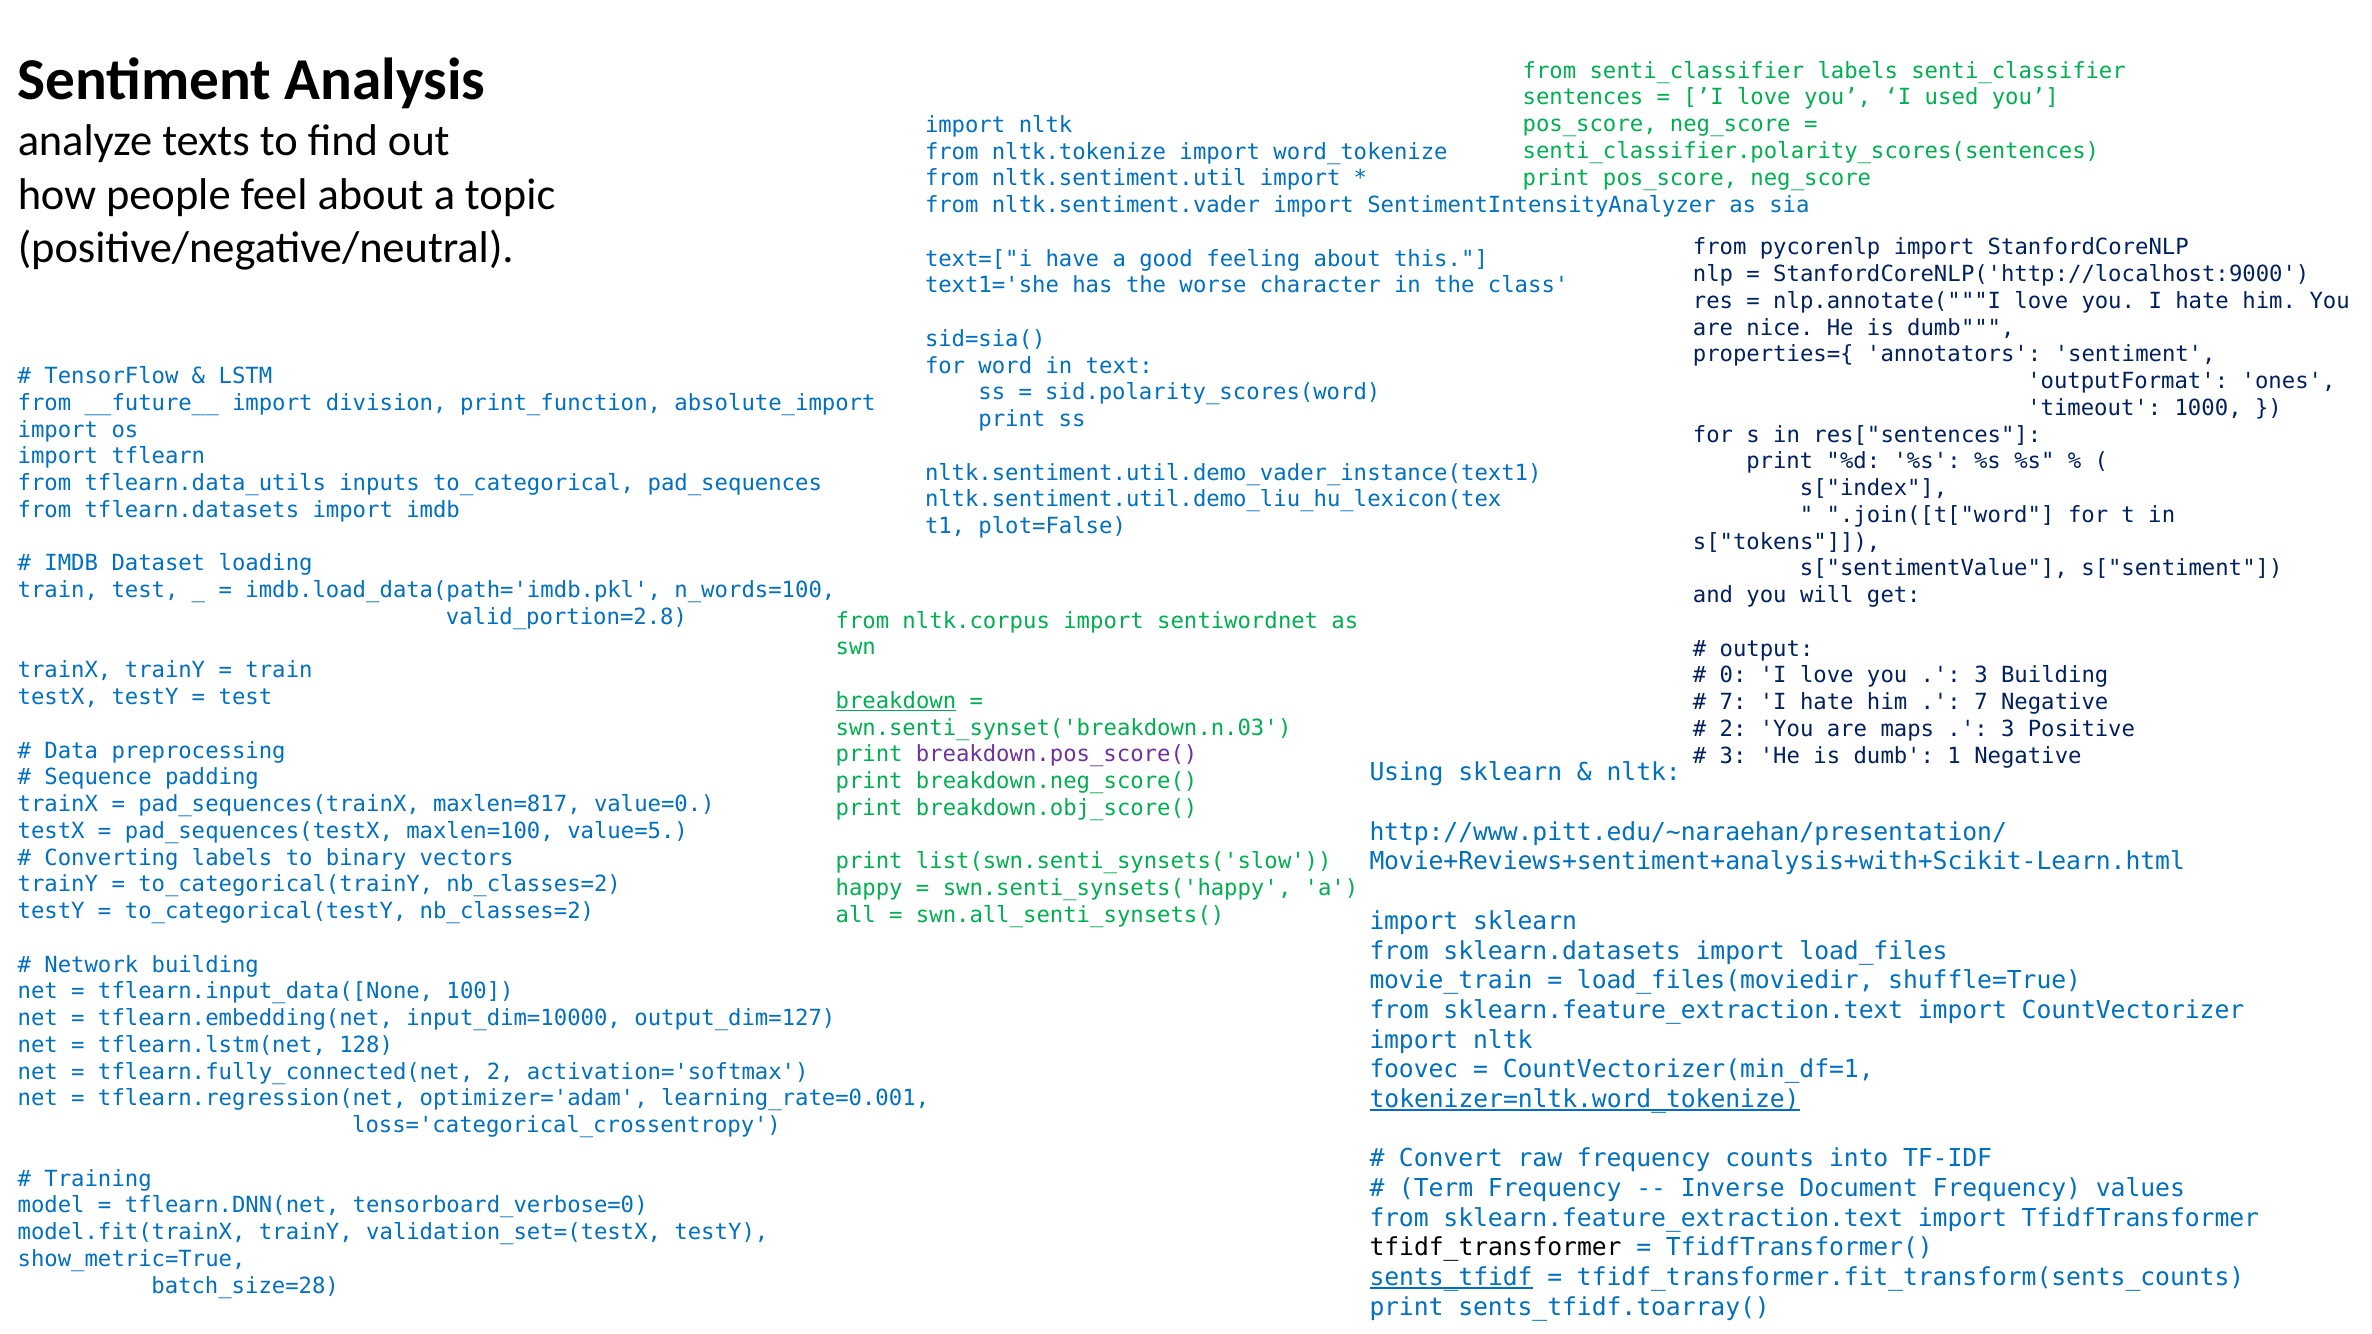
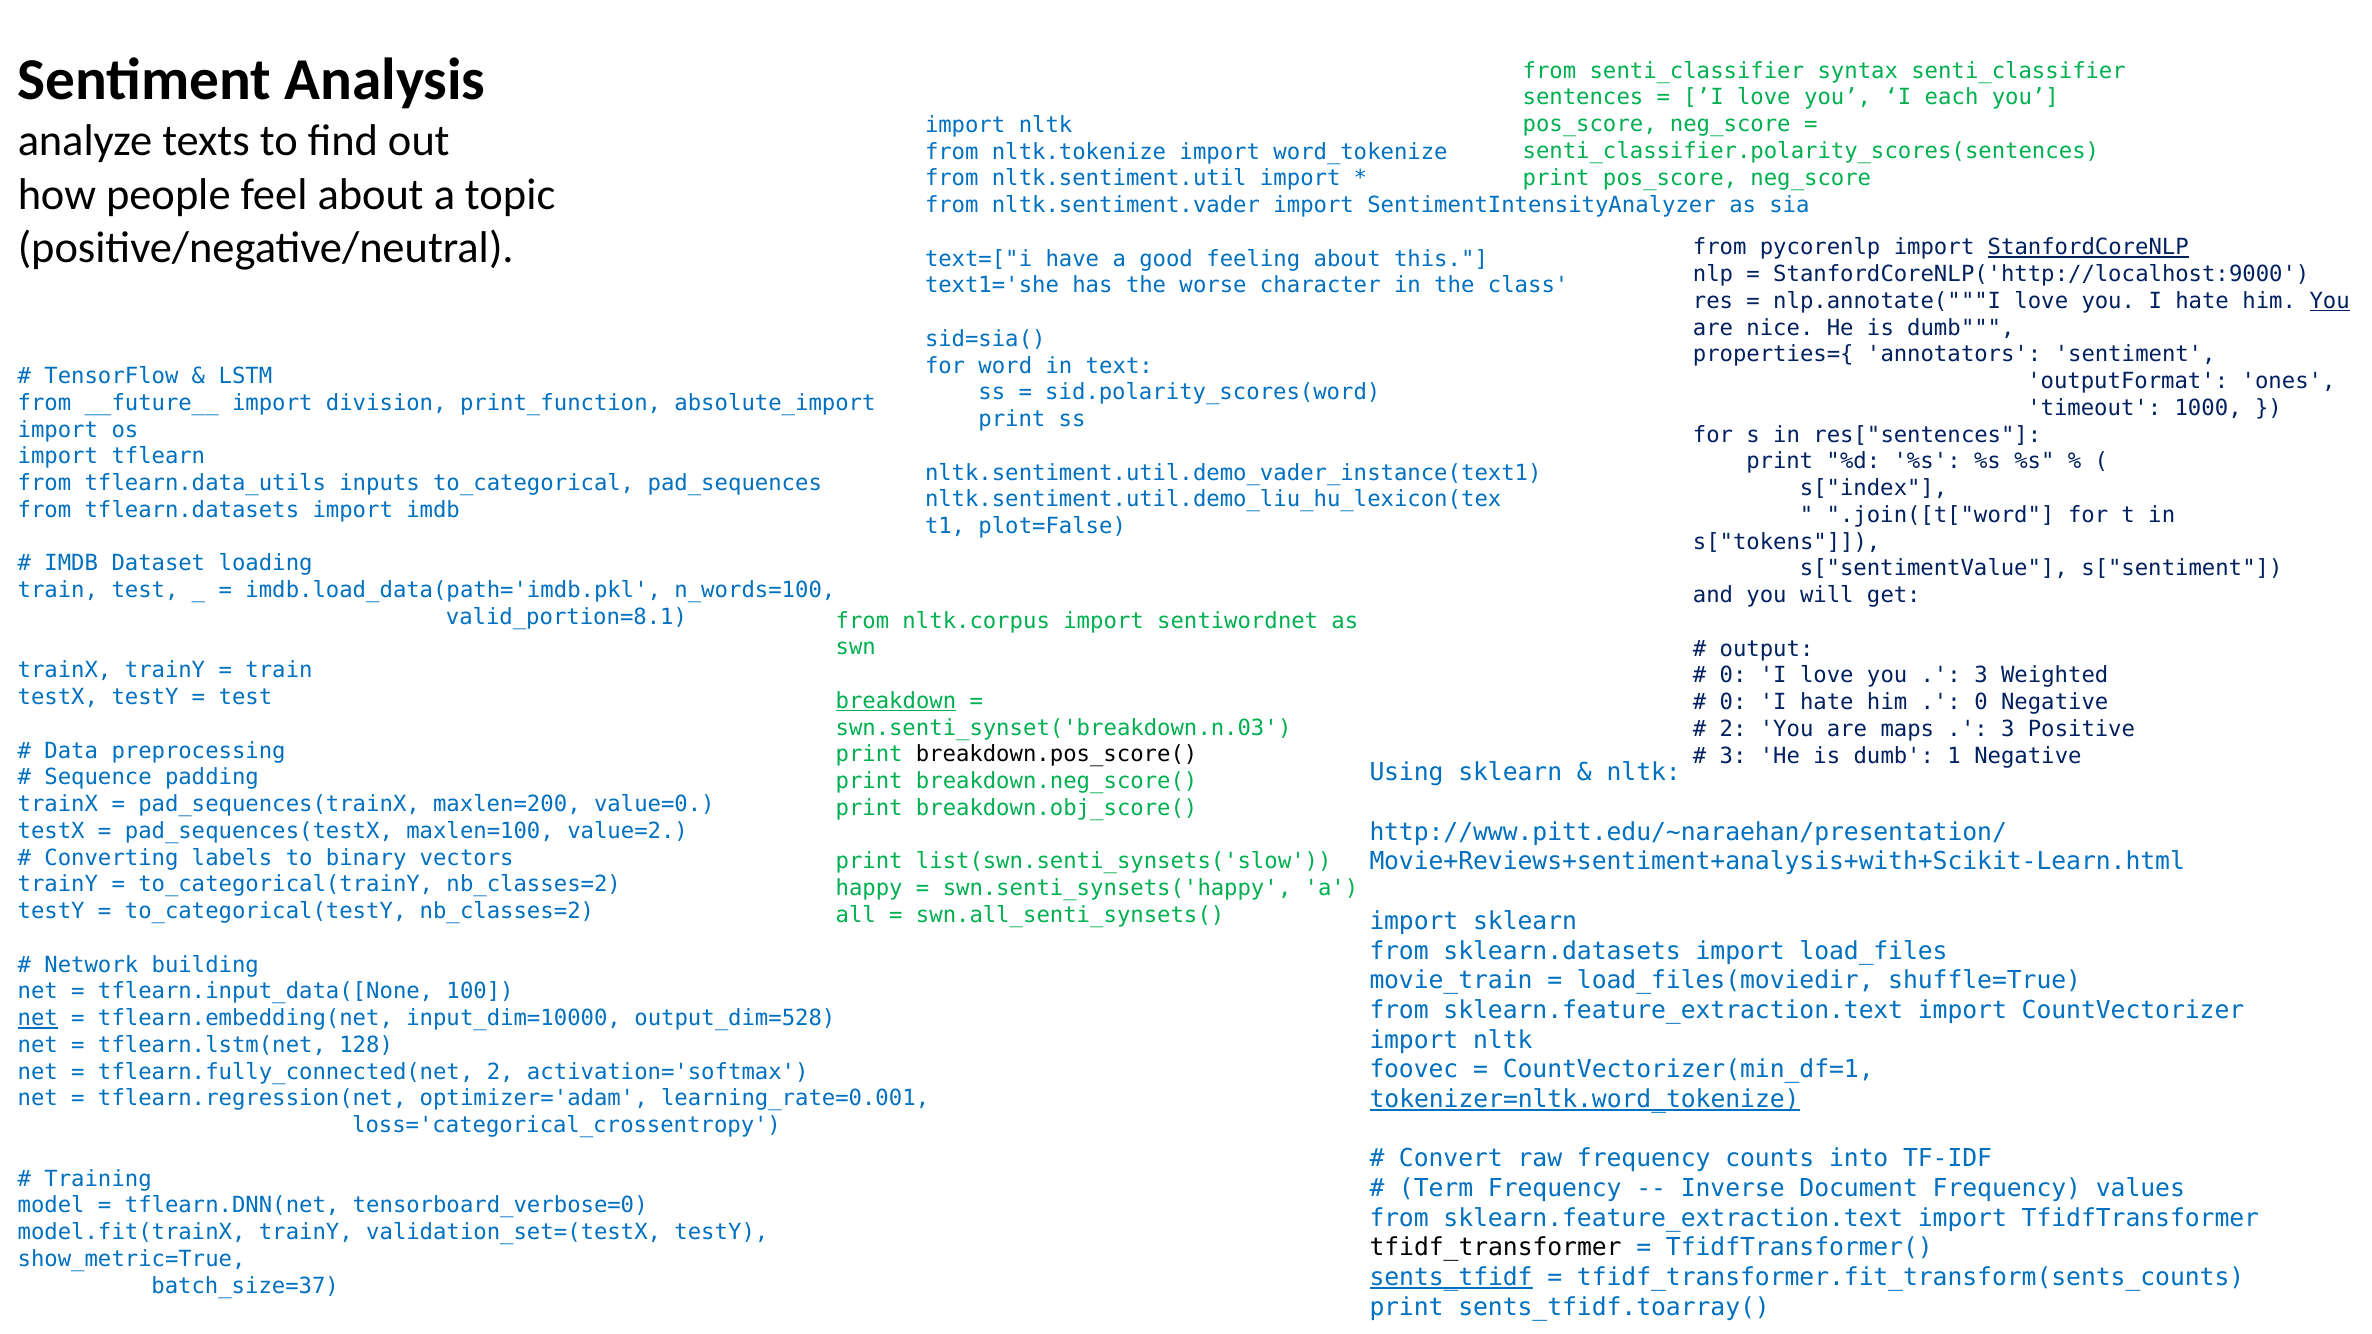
senti_classifier labels: labels -> syntax (1858, 71)
used: used -> each (1952, 98)
StanfordCoreNLP underline: none -> present (2088, 248)
You underline: none -> present (2330, 301)
valid_portion=2.8: valid_portion=2.8 -> valid_portion=8.1 (566, 617)
3 Building: Building -> Weighted (2055, 676)
7: 7 -> 0 (1733, 702)
7: 7 -> 0 (1981, 702)
breakdown.pos_score( colour: purple -> black (1057, 755)
maxlen=817: maxlen=817 -> maxlen=200 (507, 805)
value=5: value=5 -> value=2 (628, 831)
net underline: none -> present (38, 1019)
output_dim=127: output_dim=127 -> output_dim=528 (735, 1019)
batch_size=28: batch_size=28 -> batch_size=37 (245, 1286)
